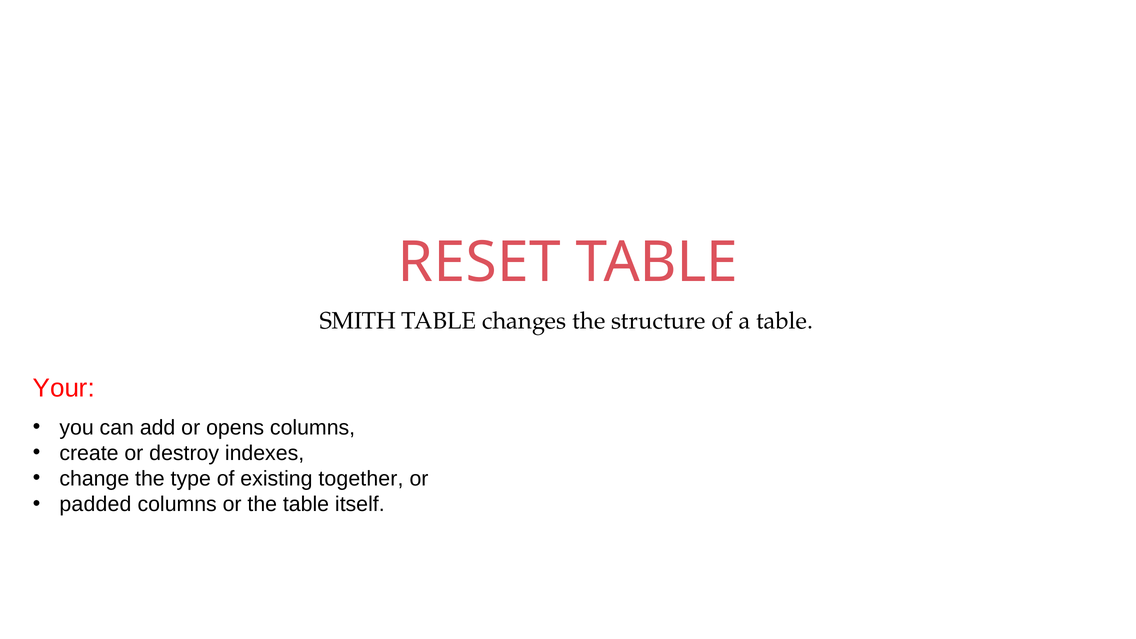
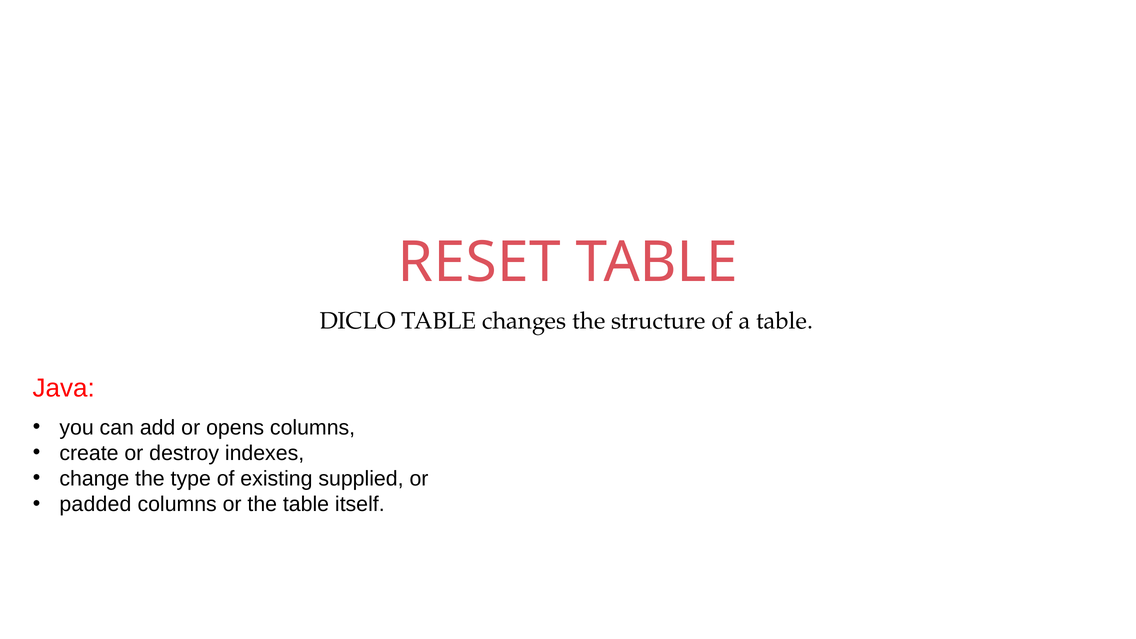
SMITH: SMITH -> DICLO (358, 321)
Your: Your -> Java (64, 388)
together: together -> supplied (361, 479)
